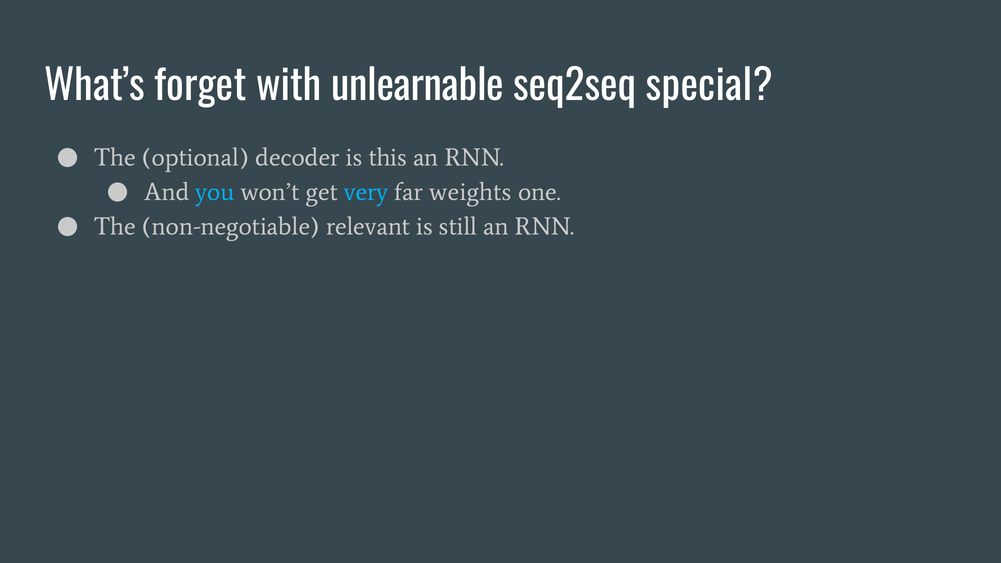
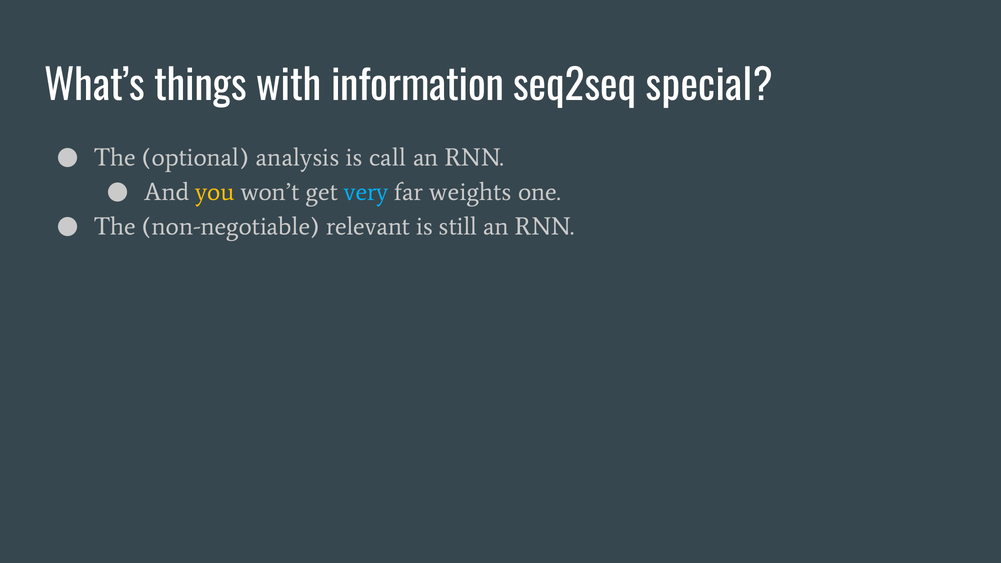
forget: forget -> things (200, 87)
unlearnable: unlearnable -> information (418, 87)
decoder: decoder -> analysis (297, 157)
this: this -> call (388, 157)
you colour: light blue -> yellow (215, 192)
